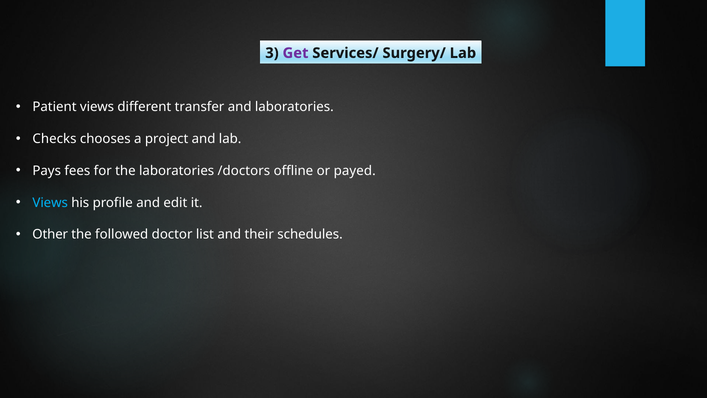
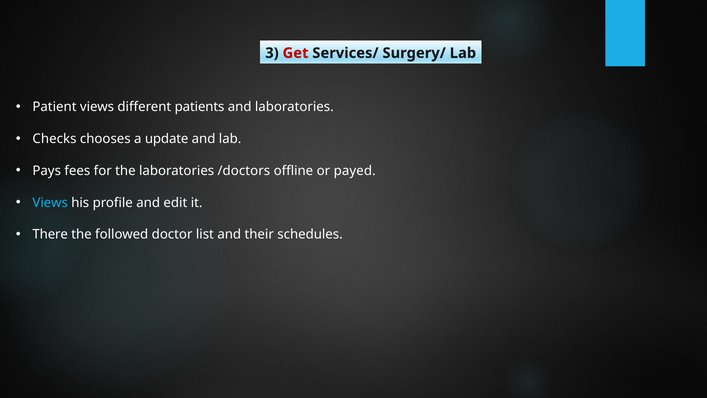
Get colour: purple -> red (296, 53)
transfer: transfer -> patients (200, 107)
project: project -> update (167, 139)
Other: Other -> There (50, 234)
